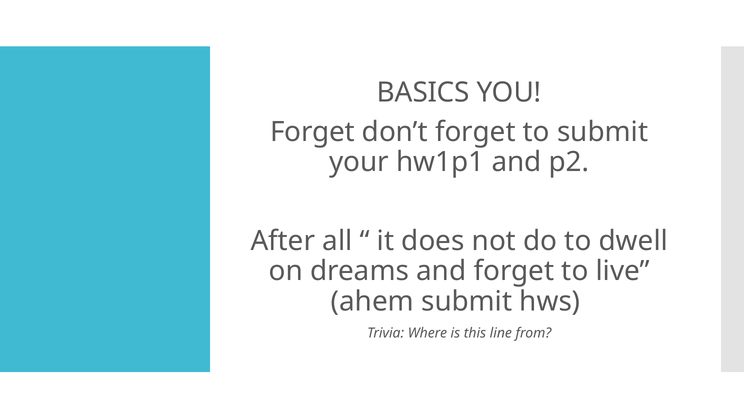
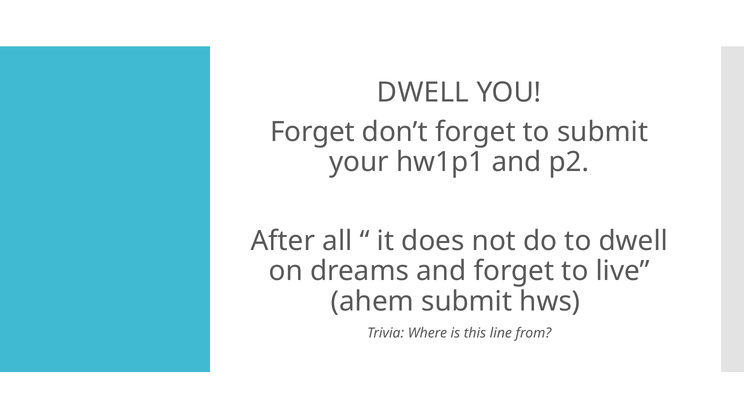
BASICS: BASICS -> DWELL (423, 92)
